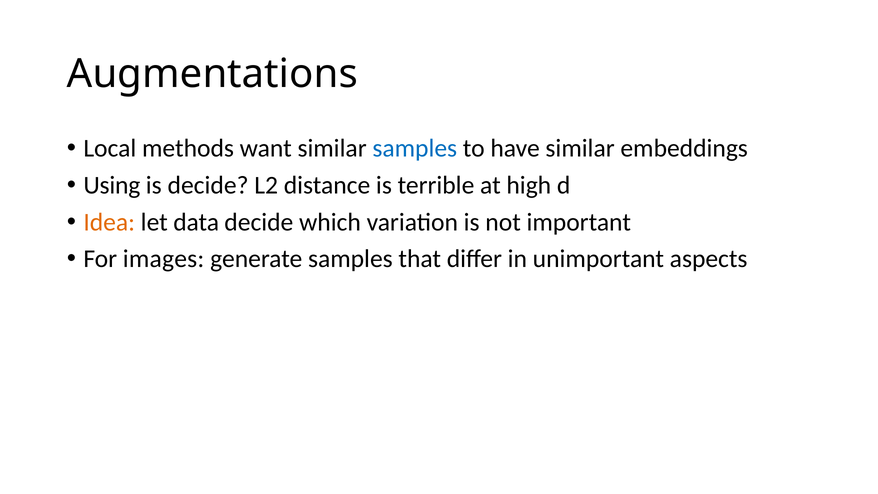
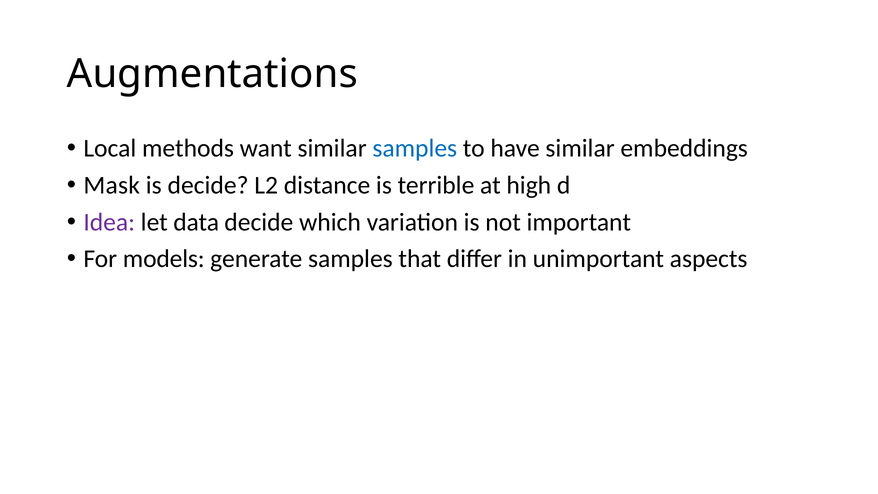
Using: Using -> Mask (112, 185)
Idea colour: orange -> purple (109, 222)
images: images -> models (164, 259)
